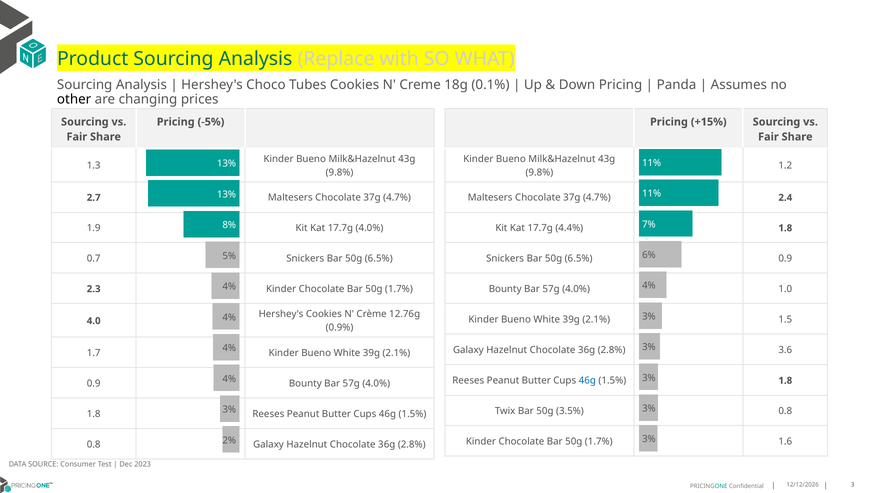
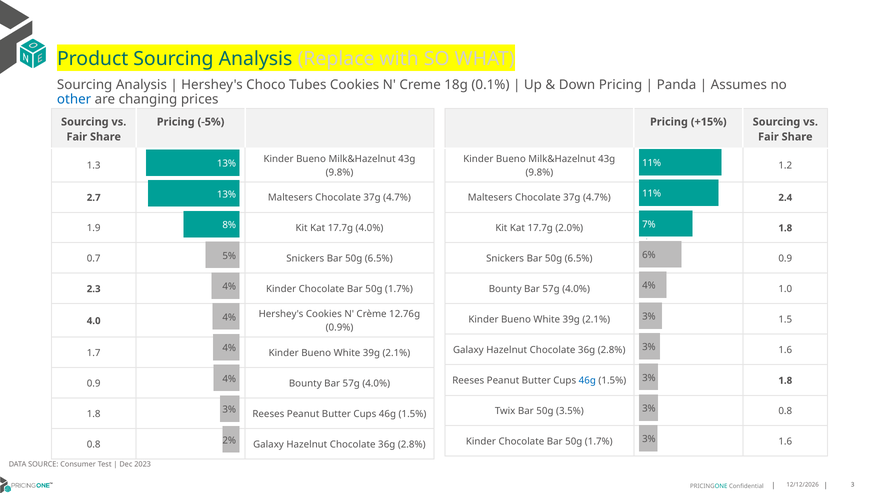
other colour: black -> blue (74, 99)
4.4%: 4.4% -> 2.0% (569, 228)
2.8% 3.6: 3.6 -> 1.6 (785, 350)
